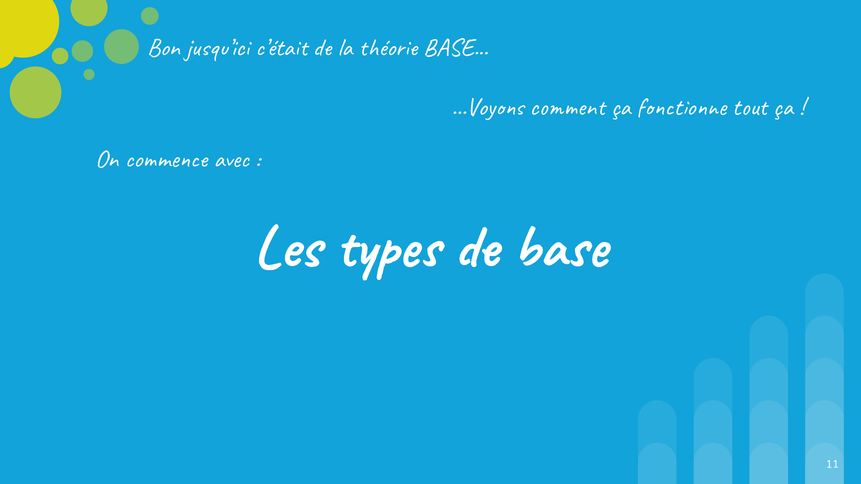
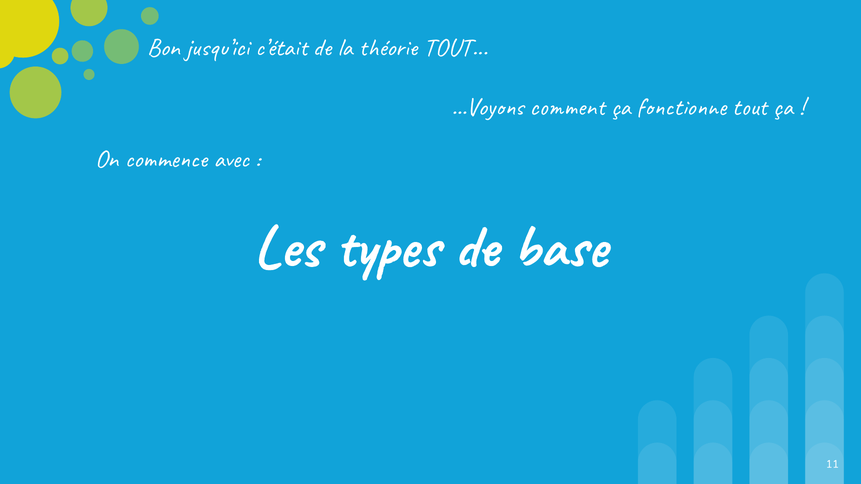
théorie BASE: BASE -> TOUT (456, 48)
